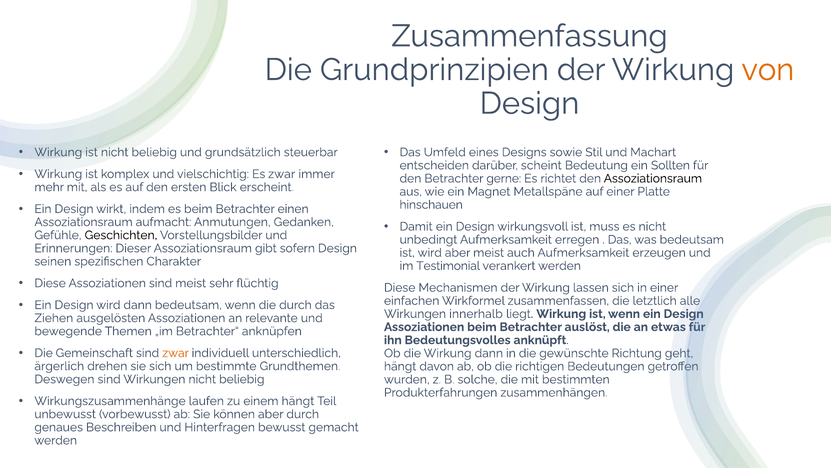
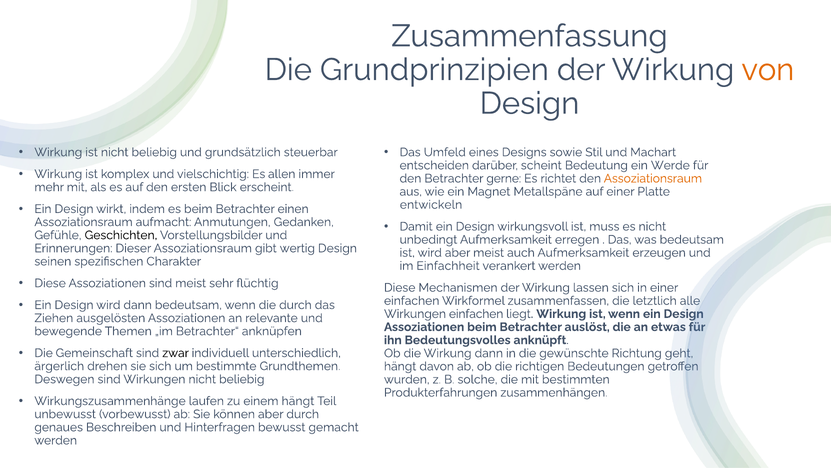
Sollten: Sollten -> Werde (670, 165)
Es zwar: zwar -> allen (282, 174)
Assoziationsraum colour: black -> orange (653, 178)
hinschauen: hinschauen -> entwickeln (431, 204)
sofern: sofern -> wertig (297, 248)
Testimonial: Testimonial -> Einfachheit (448, 266)
Wirkungen innerhalb: innerhalb -> einfachen (476, 314)
zwar colour: orange -> black (176, 353)
